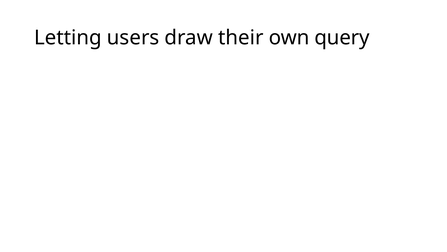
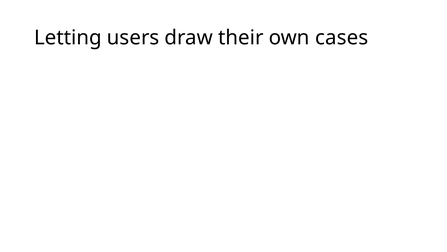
query: query -> cases (342, 38)
